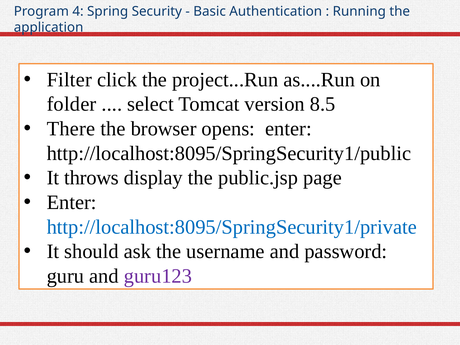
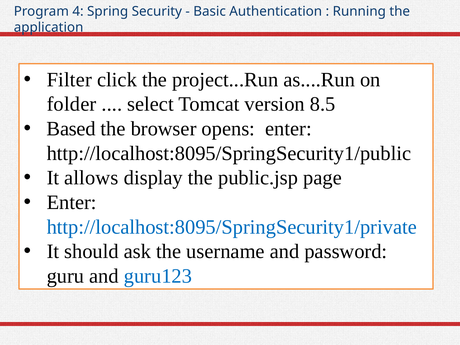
There: There -> Based (71, 129)
throws: throws -> allows (91, 178)
guru123 colour: purple -> blue (158, 276)
